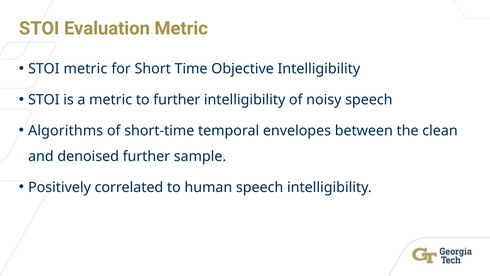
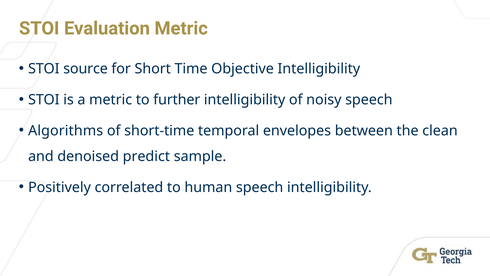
STOI metric: metric -> source (86, 69)
denoised further: further -> predict (146, 156)
